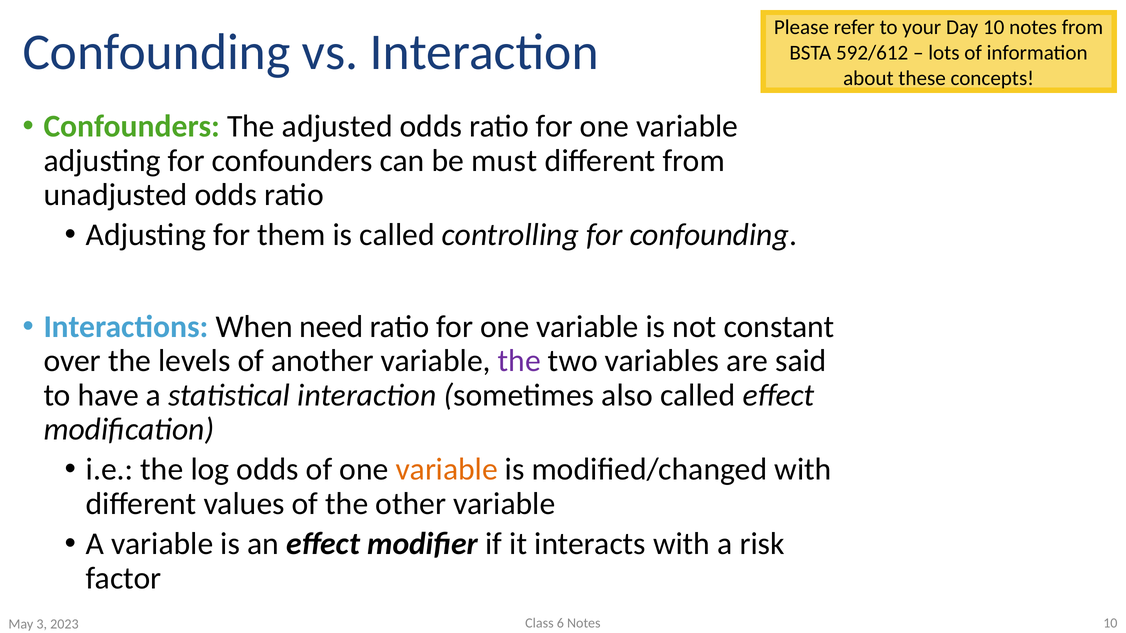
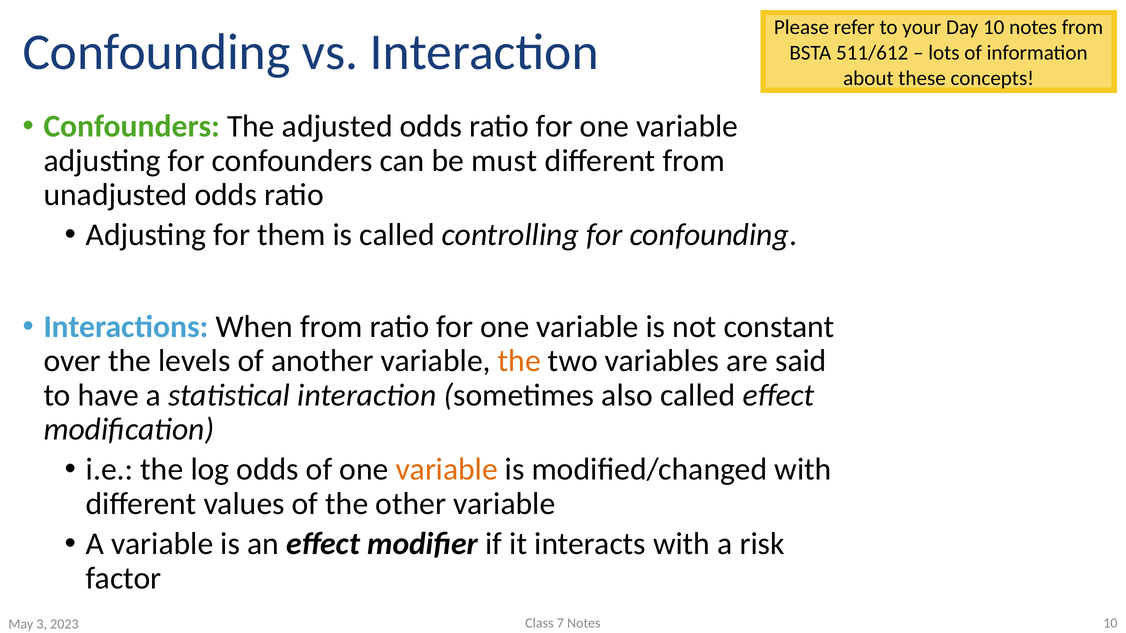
592/612: 592/612 -> 511/612 (872, 53)
When need: need -> from (331, 327)
the colour: purple -> orange (519, 361)
6: 6 -> 7 (560, 624)
